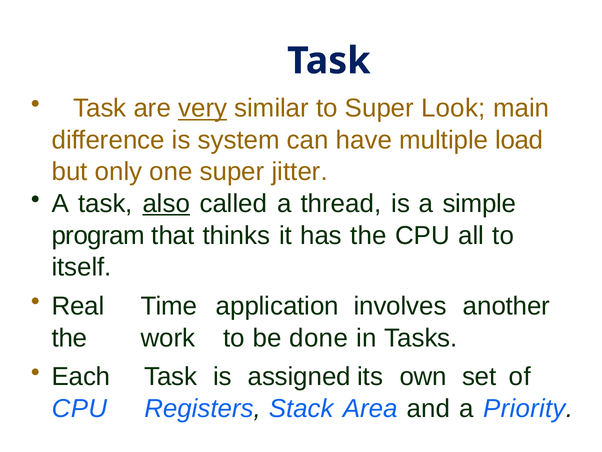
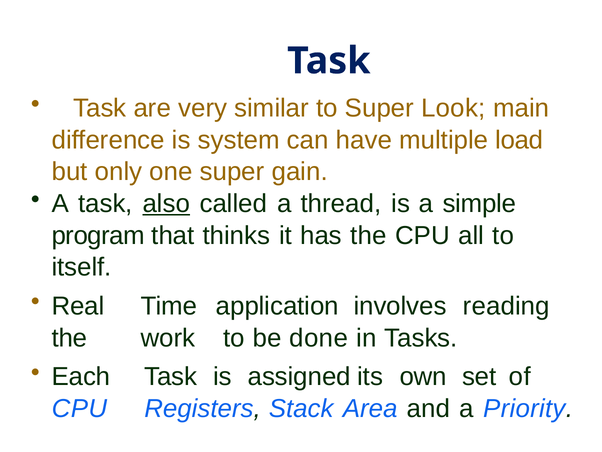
very underline: present -> none (203, 108)
jitter: jitter -> gain (300, 172)
another: another -> reading (506, 306)
